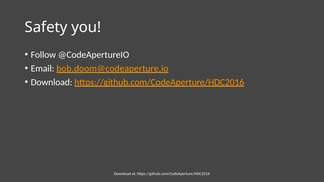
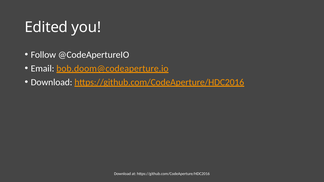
Safety: Safety -> Edited (46, 27)
